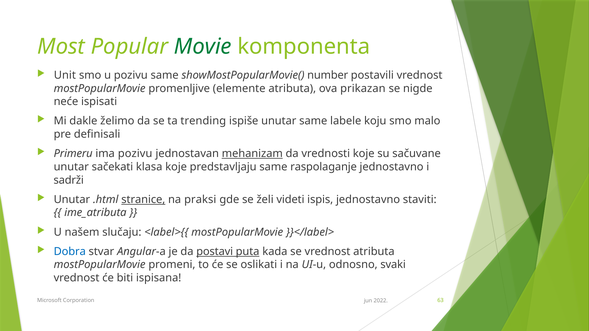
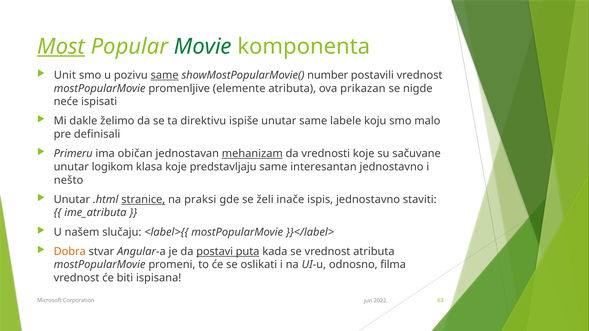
Most underline: none -> present (61, 46)
same underline: none -> present (165, 75)
trending: trending -> direktivu (203, 121)
ima pozivu: pozivu -> običan (135, 154)
sačekati: sačekati -> logikom (112, 167)
raspolaganje: raspolaganje -> interesantan (323, 167)
sadrži: sadrži -> nešto (69, 180)
videti: videti -> inače (290, 200)
Dobra colour: blue -> orange (70, 252)
svaki: svaki -> filma (393, 265)
